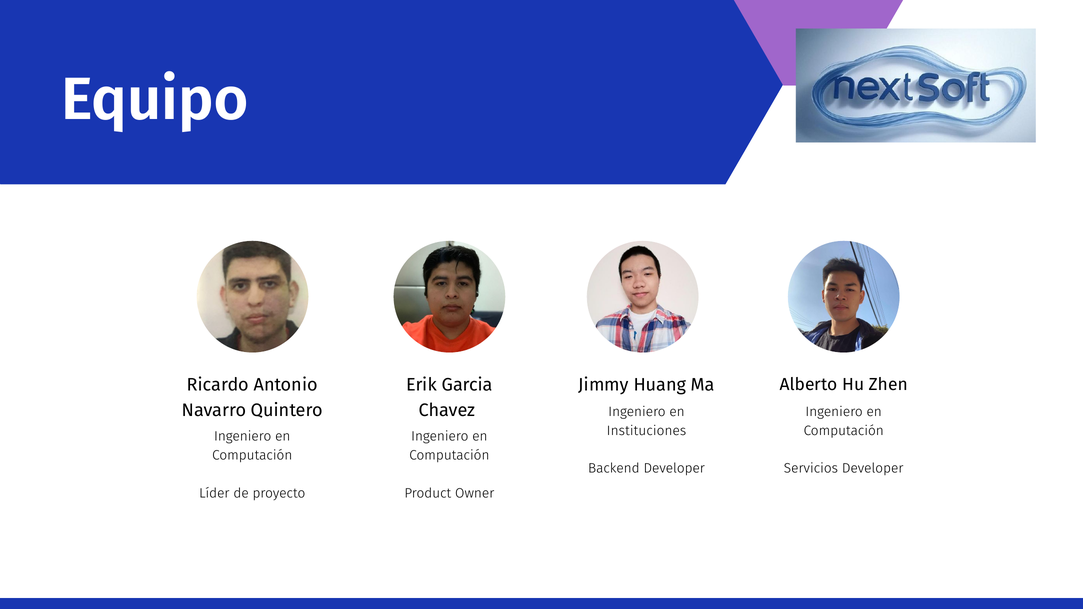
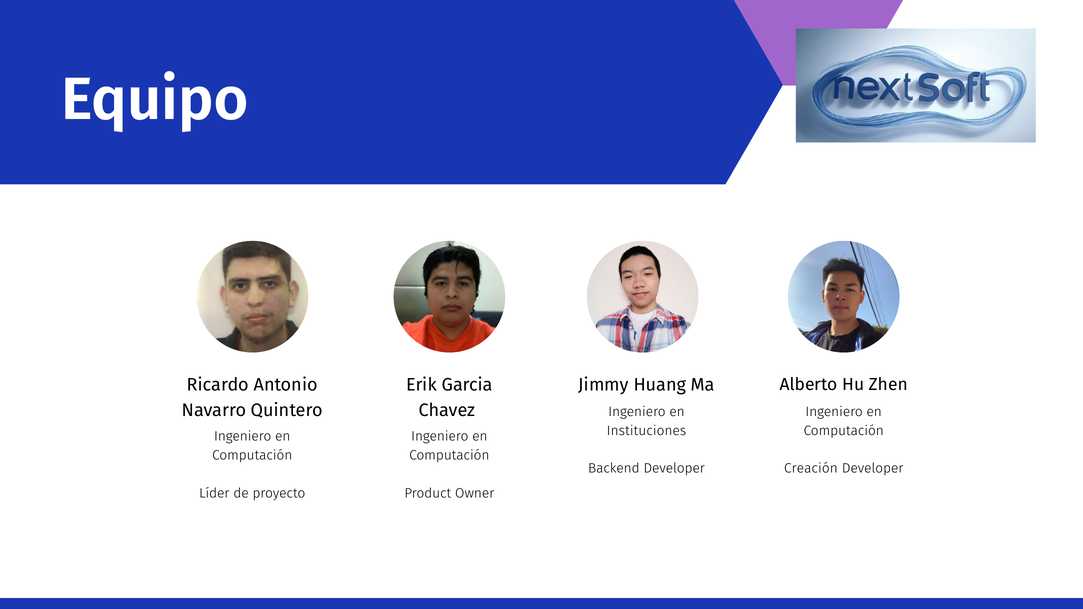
Servicios: Servicios -> Creación (811, 469)
